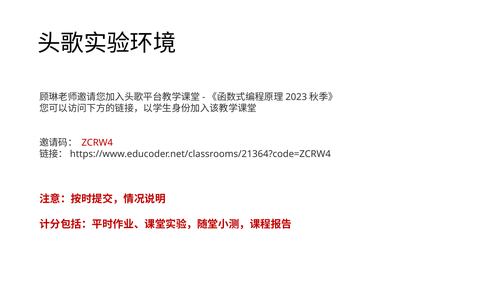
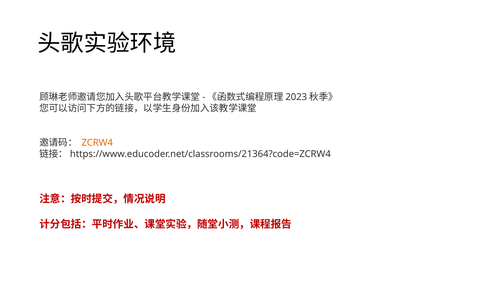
ZCRW4 colour: red -> orange (97, 142)
